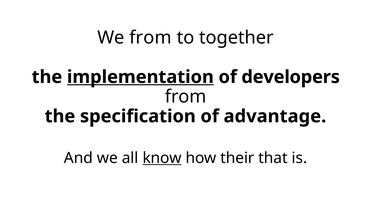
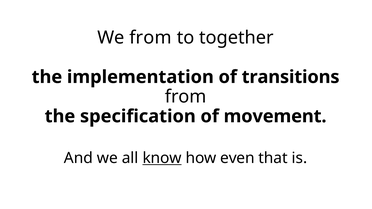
implementation underline: present -> none (140, 77)
developers: developers -> transitions (291, 77)
advantage: advantage -> movement (275, 116)
their: their -> even (237, 158)
